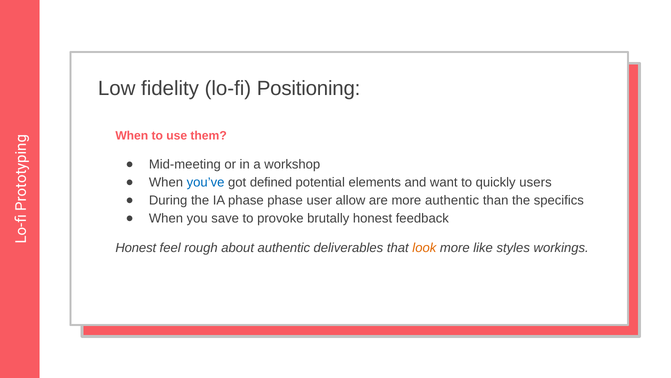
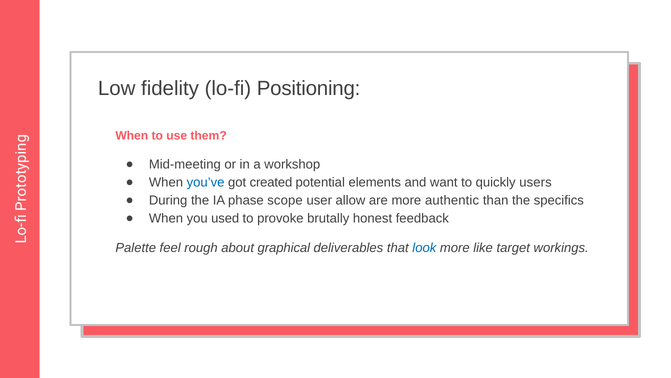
defined: defined -> created (271, 182)
phase phase: phase -> scope (285, 200)
save: save -> used (225, 218)
Honest: Honest -> Palette (136, 247)
about authentic: authentic -> graphical (284, 247)
look colour: orange -> blue (424, 247)
styles: styles -> target (513, 247)
